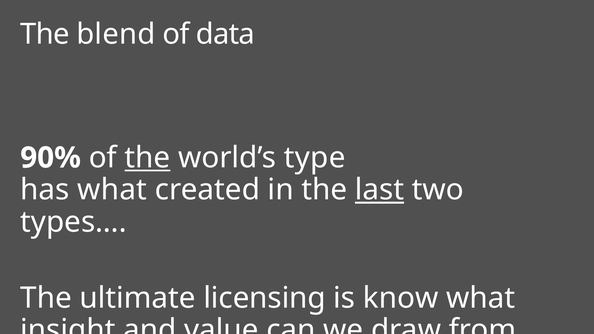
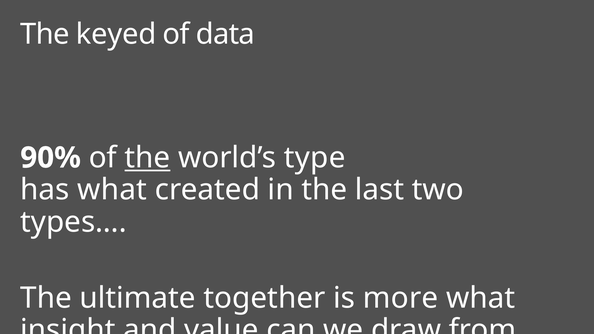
blend: blend -> keyed (116, 34)
last underline: present -> none (380, 190)
licensing: licensing -> together (264, 298)
know: know -> more (401, 298)
